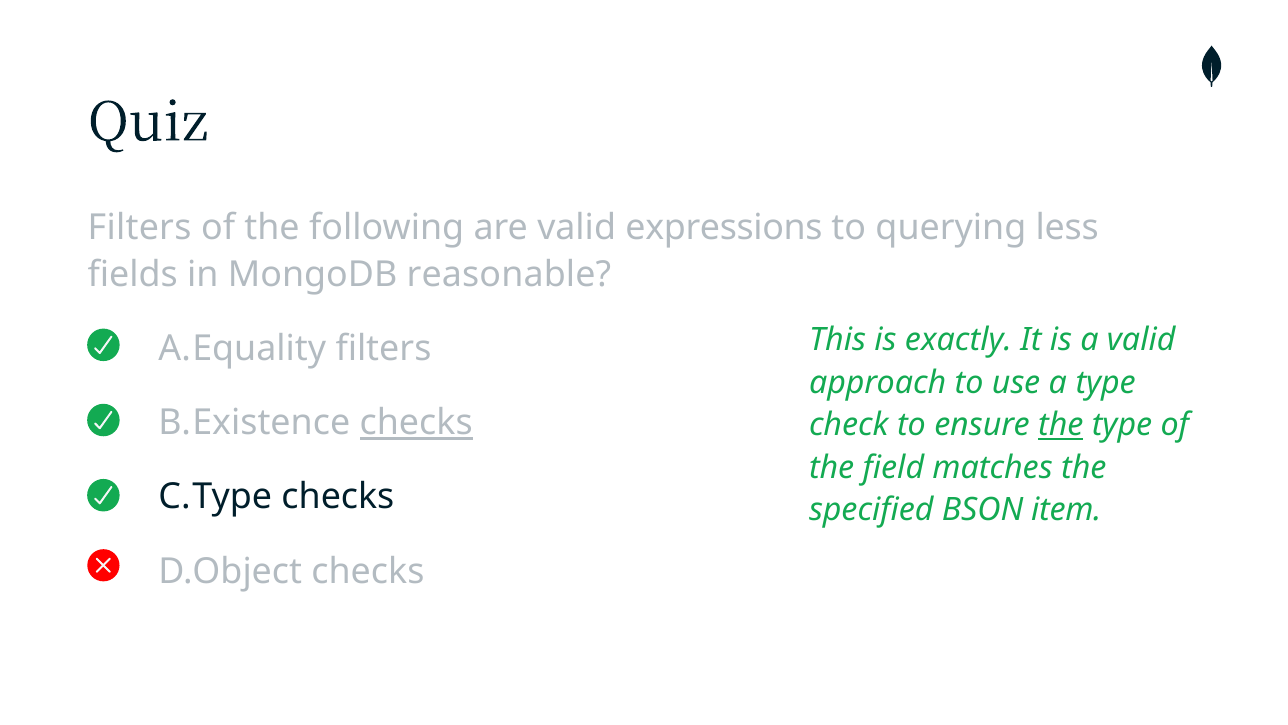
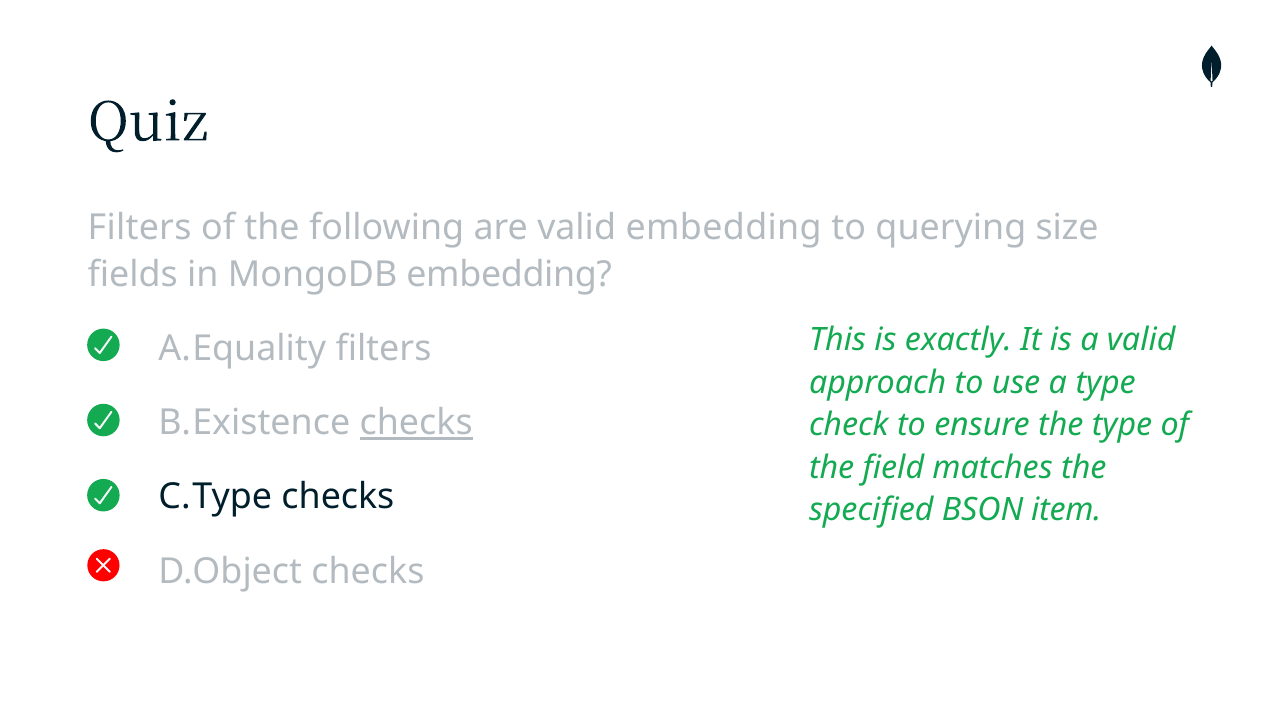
valid expressions: expressions -> embedding (724, 228)
less: less -> size (1067, 228)
MongoDB reasonable: reasonable -> embedding (509, 275)
the underline: present -> none (1061, 425)
